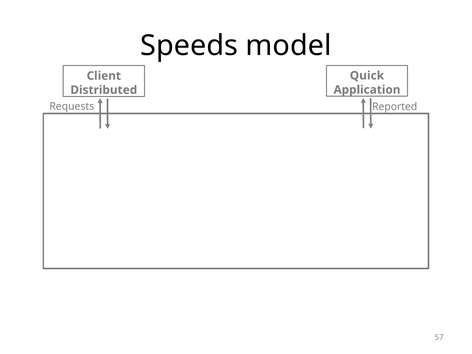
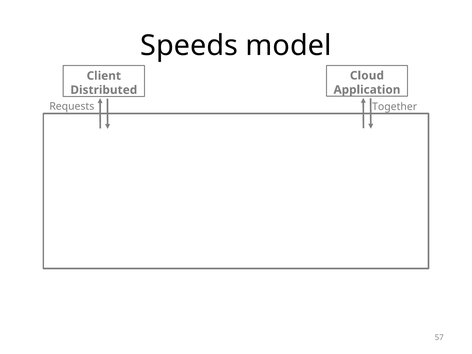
Quick: Quick -> Cloud (367, 76)
Reported: Reported -> Together (395, 107)
